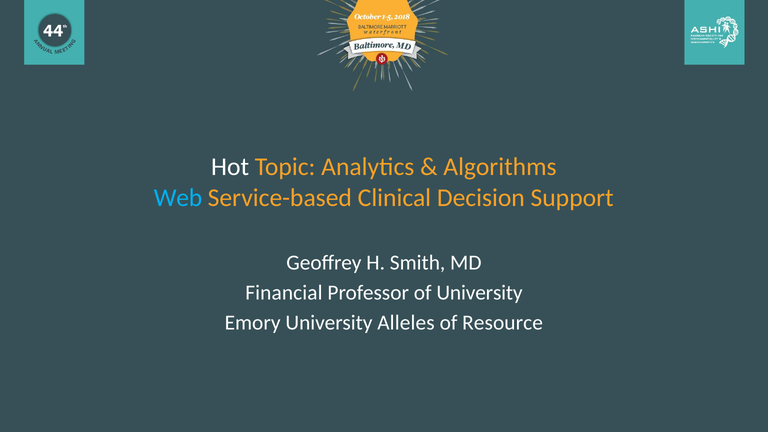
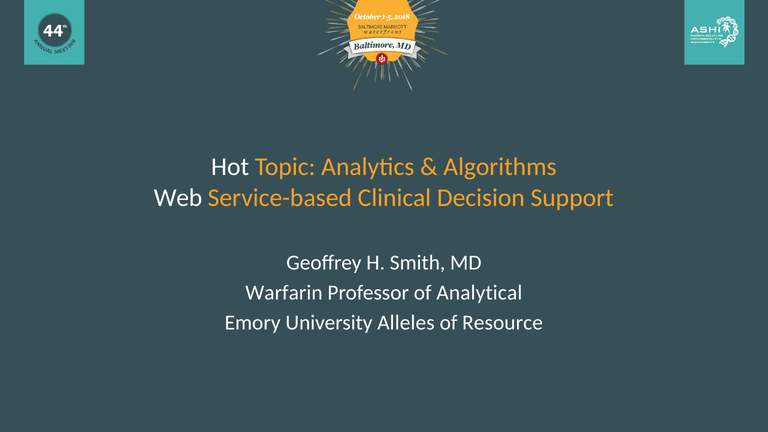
Web colour: light blue -> white (178, 198)
Financial: Financial -> Warfarin (284, 293)
of University: University -> Analytical (479, 293)
